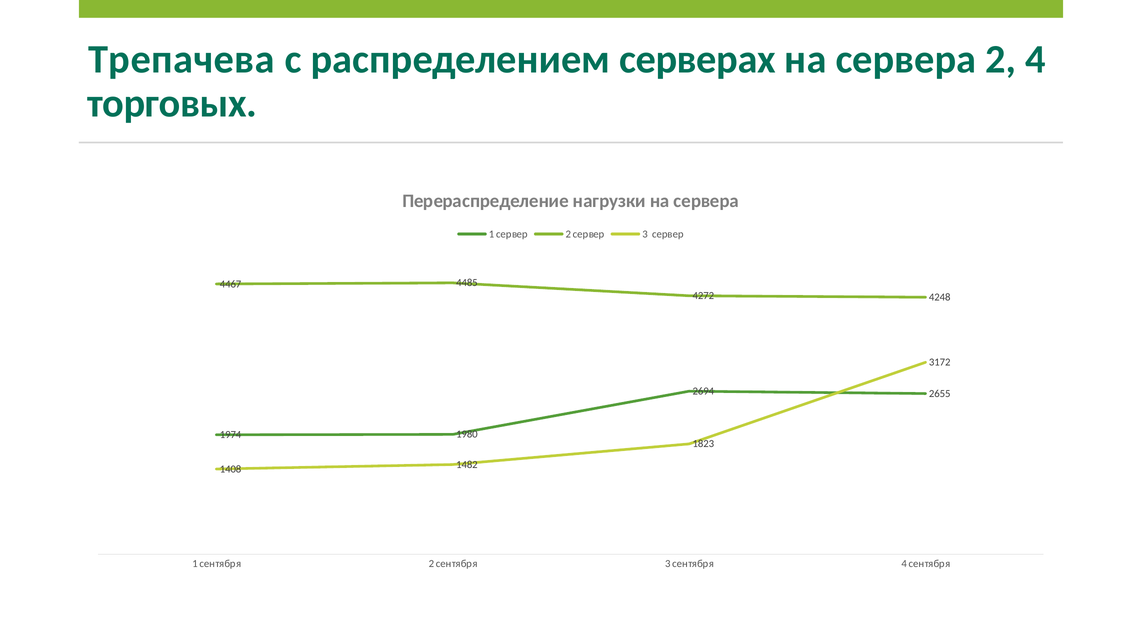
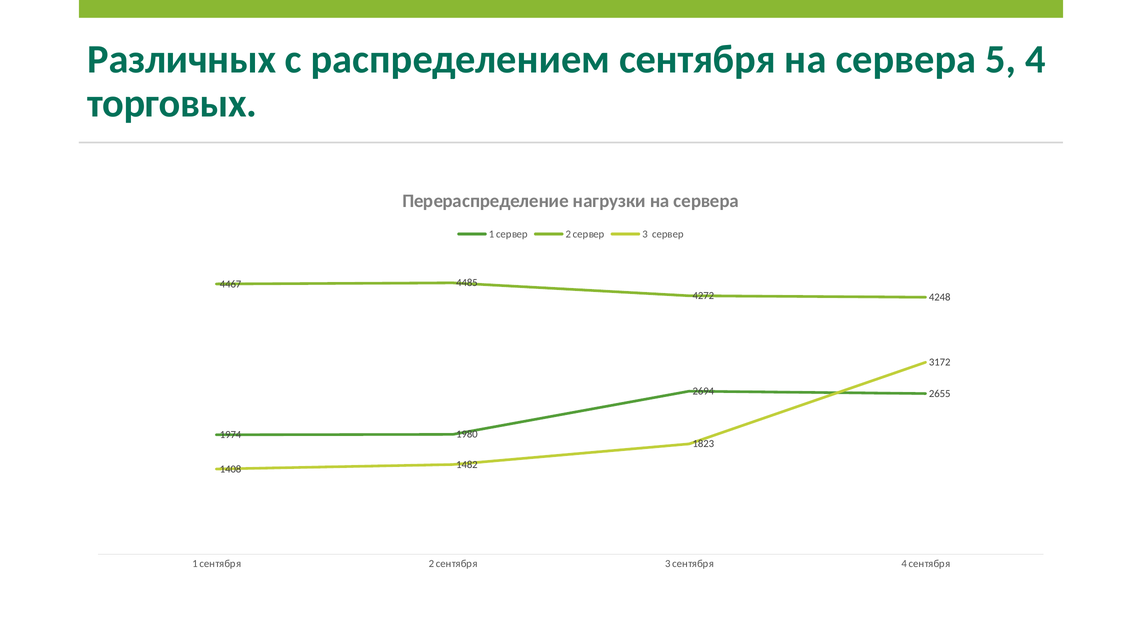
Трепачева: Трепачева -> Различных (182, 60)
распределением серверах: серверах -> сентября (697, 60)
сервера 2: 2 -> 5 (1001, 60)
